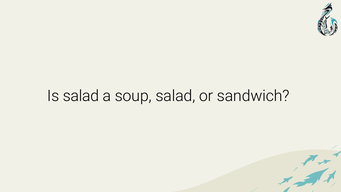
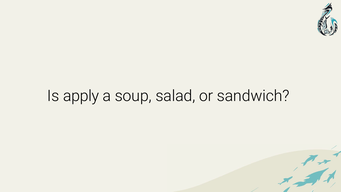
Is salad: salad -> apply (81, 96)
